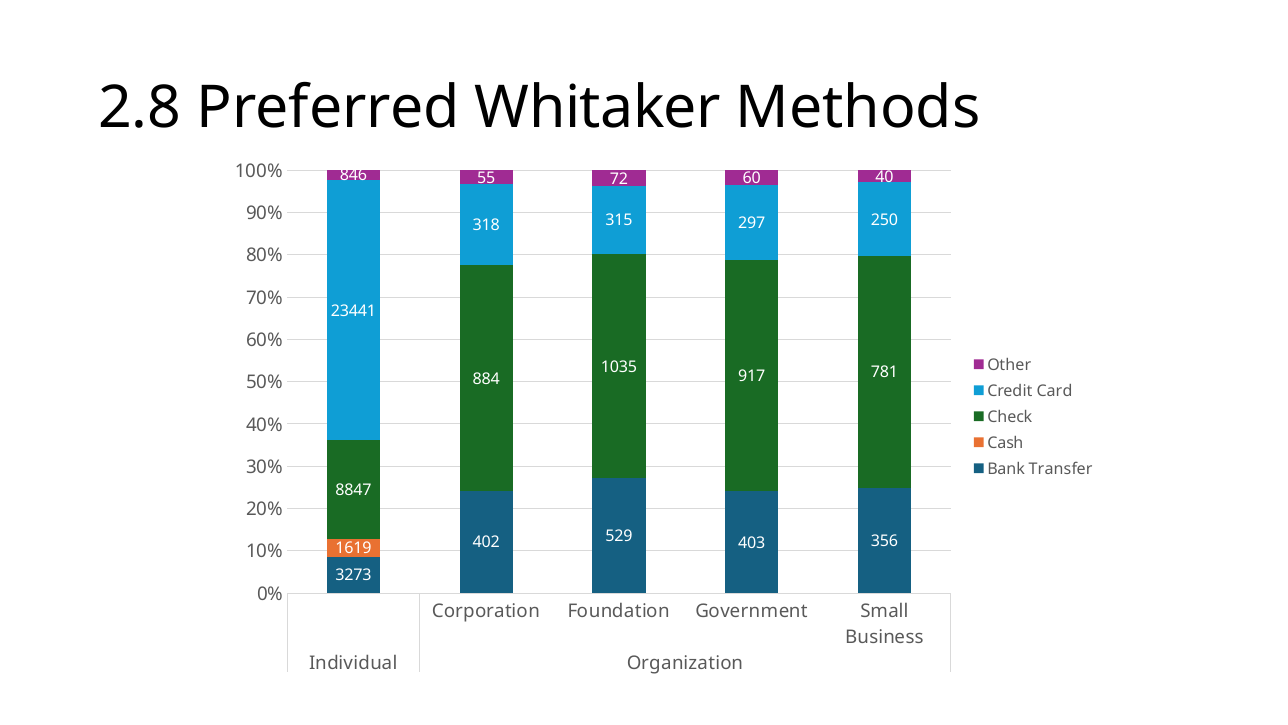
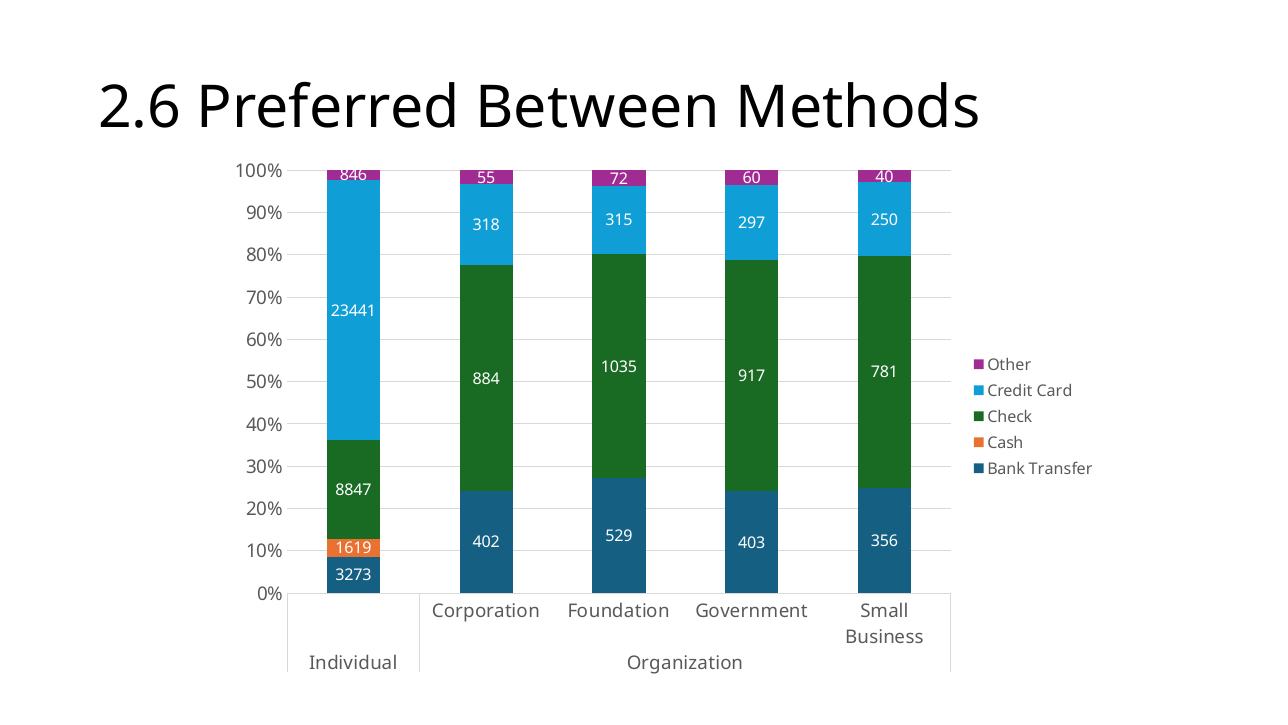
2.8: 2.8 -> 2.6 (140, 108)
Whitaker: Whitaker -> Between (597, 108)
